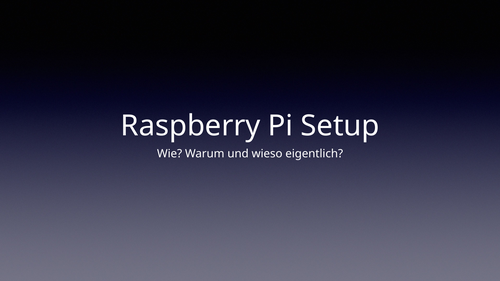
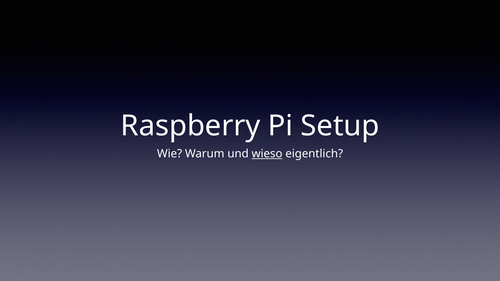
wieso underline: none -> present (267, 154)
